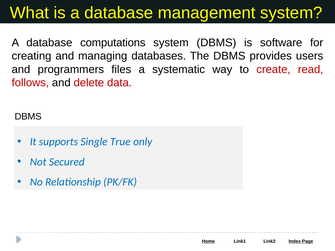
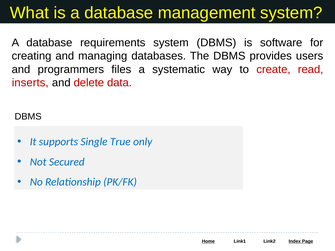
computations: computations -> requirements (113, 43)
follows: follows -> inserts (30, 83)
